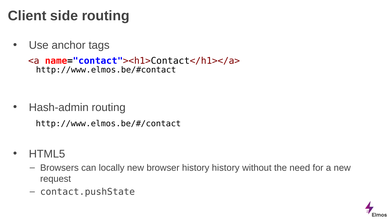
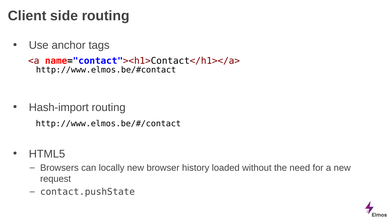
Hash-admin: Hash-admin -> Hash-import (59, 107)
history history: history -> loaded (226, 168)
